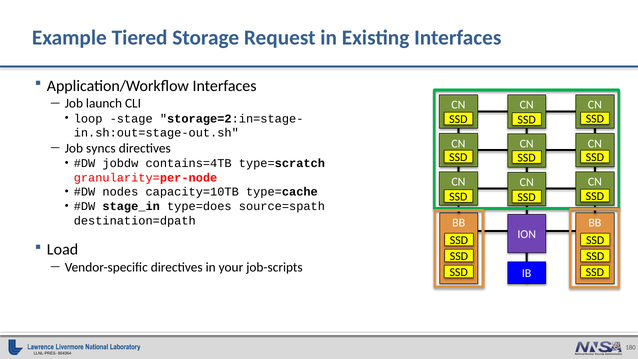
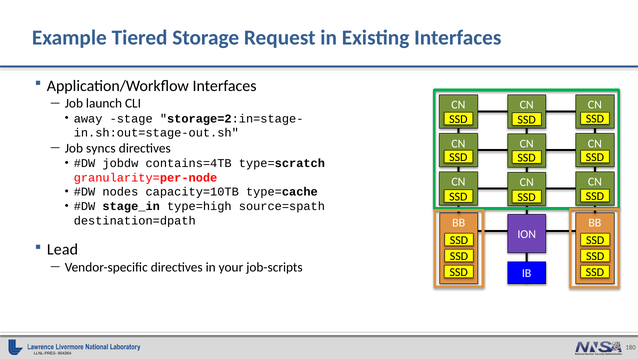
loop: loop -> away (88, 119)
type=does: type=does -> type=high (199, 206)
Load: Load -> Lead (63, 250)
